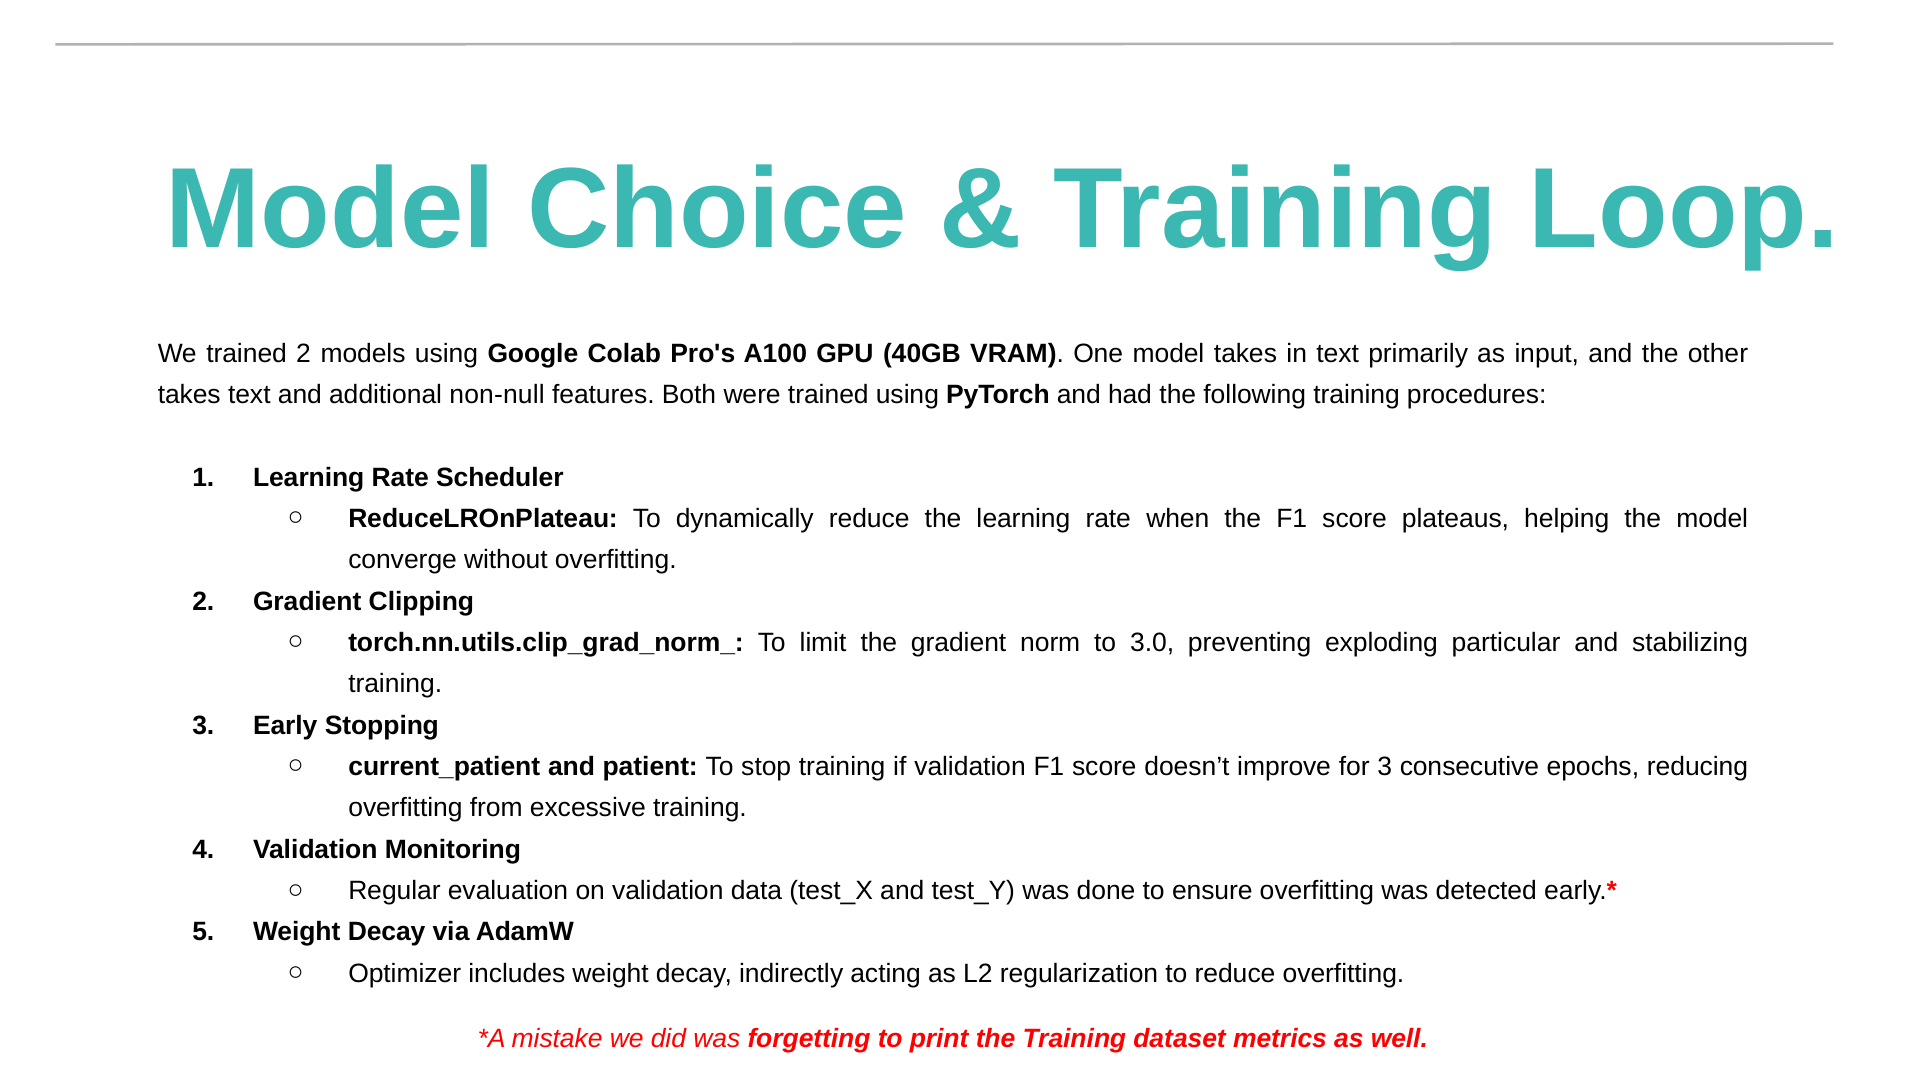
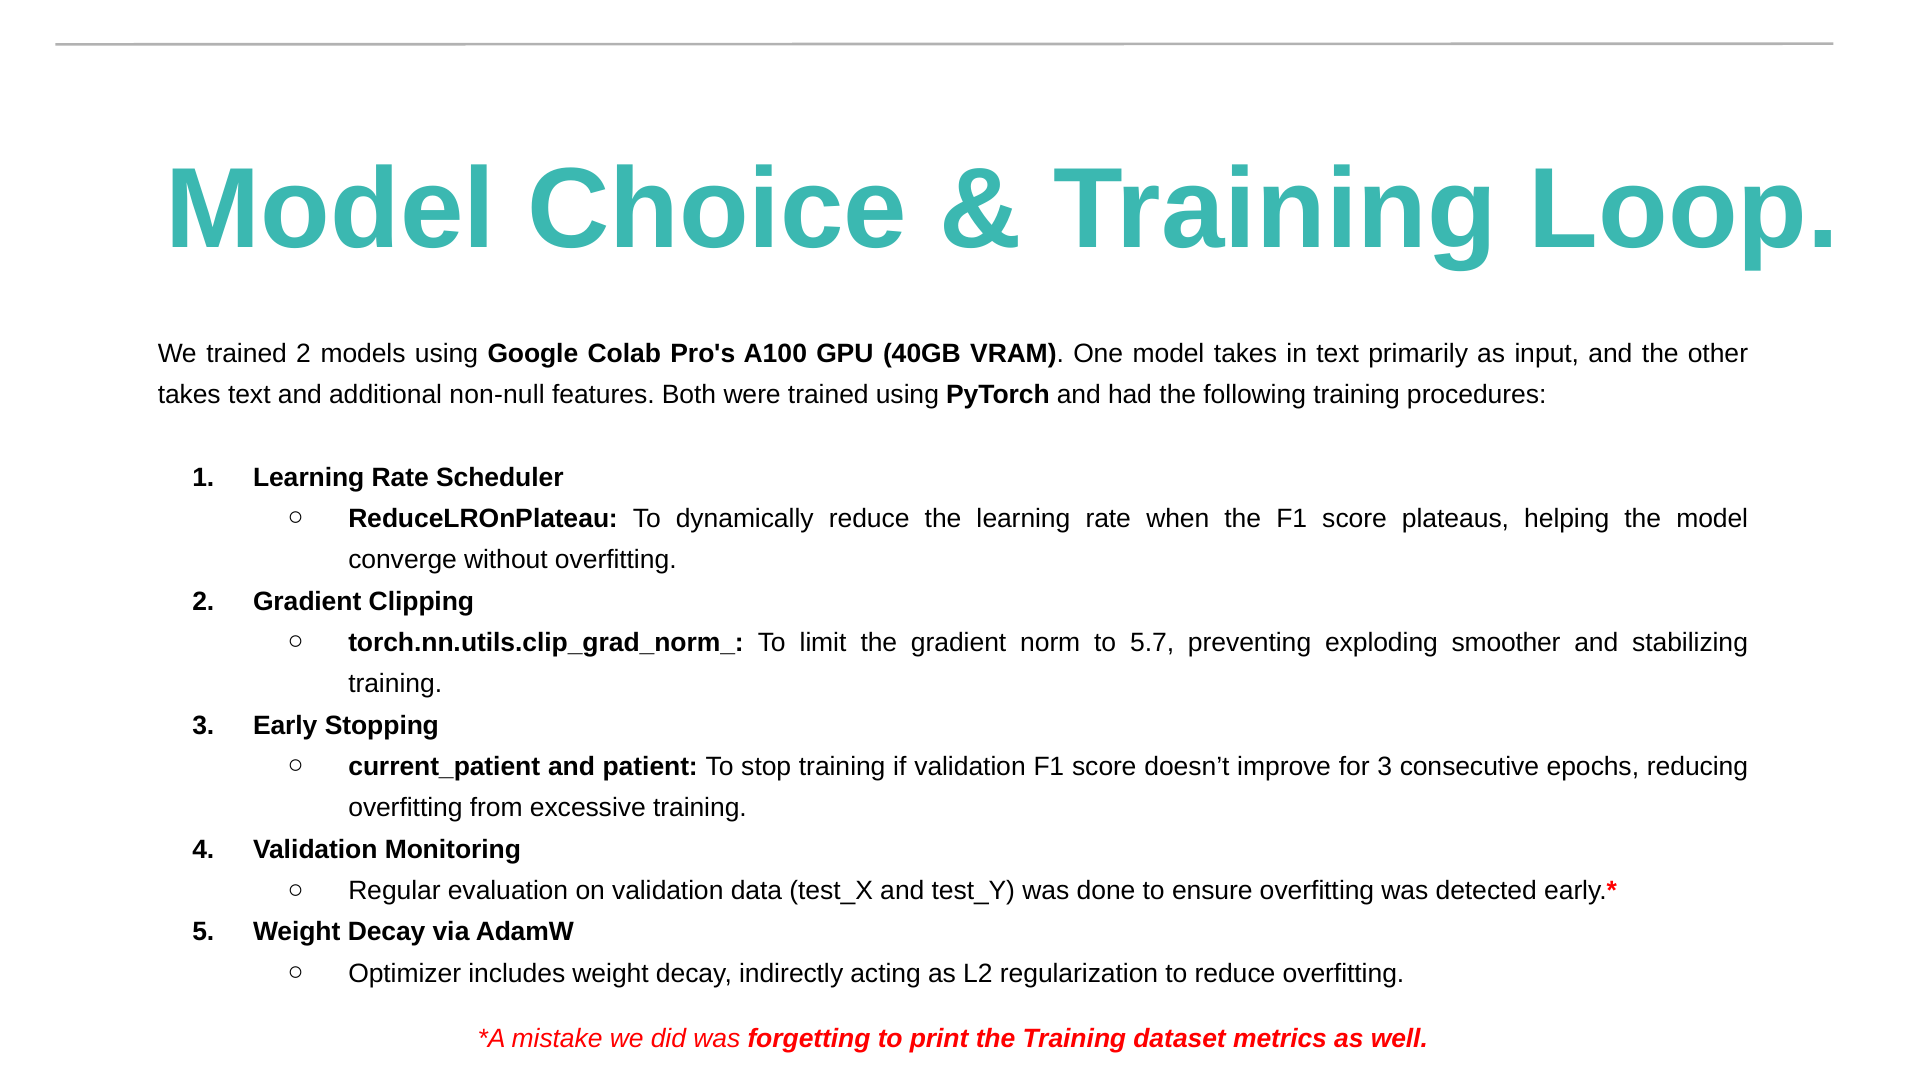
3.0: 3.0 -> 5.7 (1152, 643)
particular: particular -> smoother (1506, 643)
